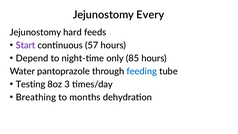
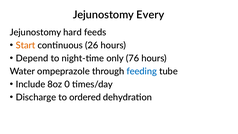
Start colour: purple -> orange (25, 45)
57: 57 -> 26 (92, 45)
85: 85 -> 76 (132, 58)
pantoprazole: pantoprazole -> ompeprazole (63, 71)
Testing: Testing -> Include (31, 84)
3: 3 -> 0 (67, 84)
Breathing: Breathing -> Discharge (36, 97)
months: months -> ordered (85, 97)
